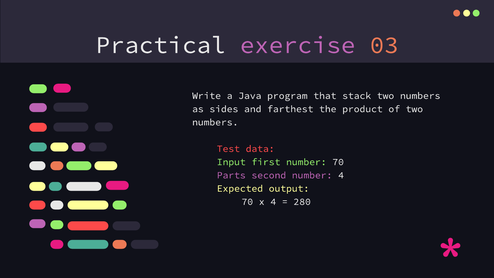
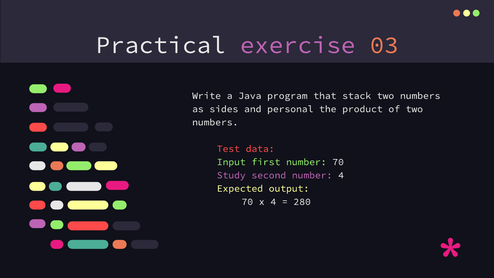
farthest: farthest -> personal (290, 109)
Parts: Parts -> Study (231, 175)
